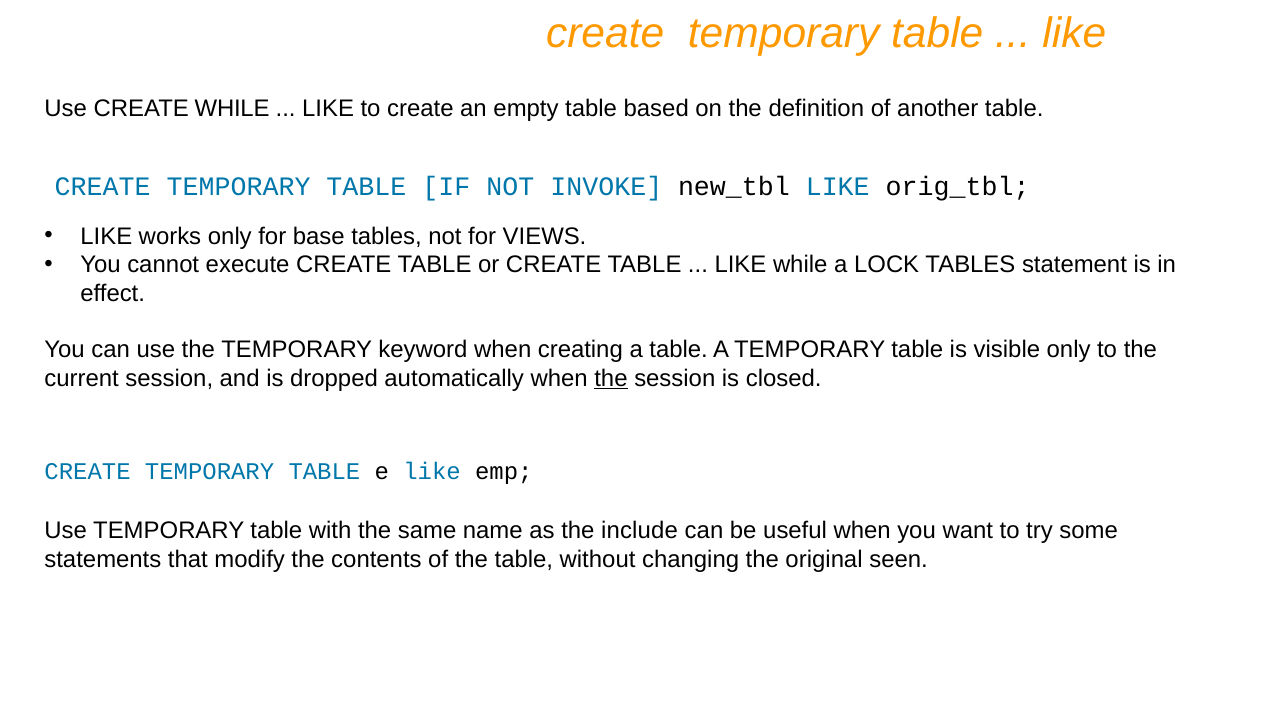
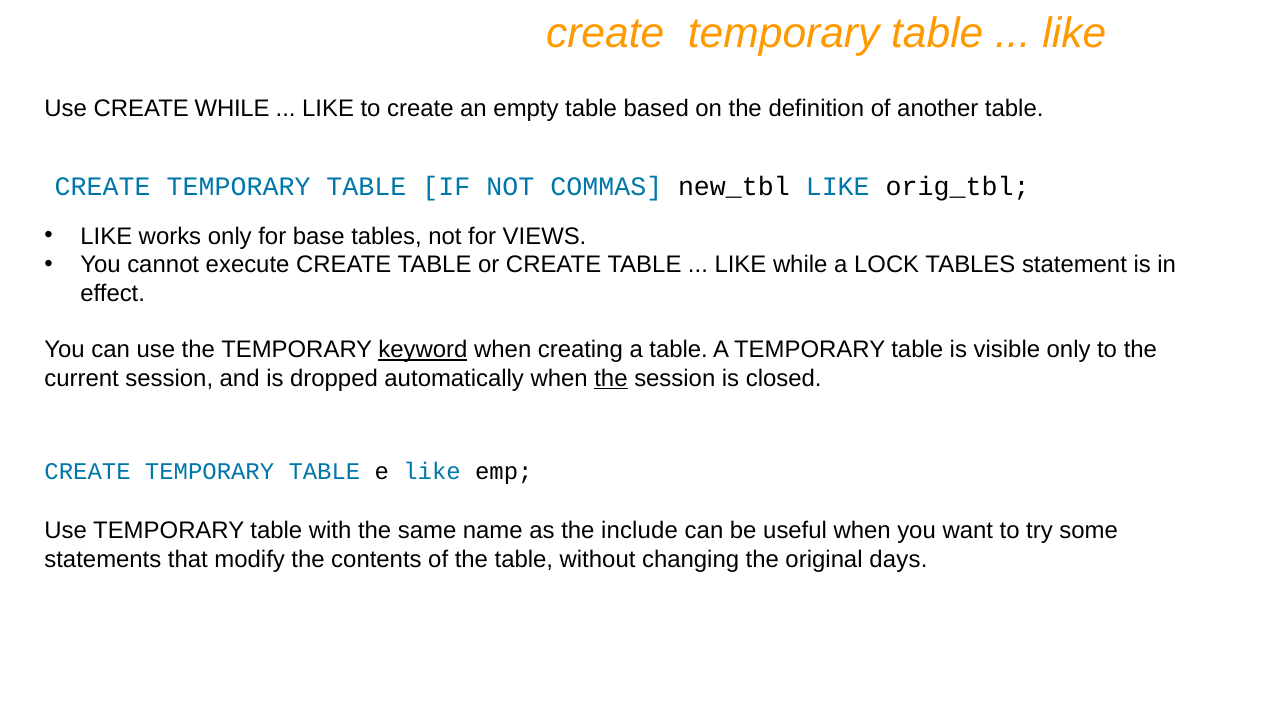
INVOKE: INVOKE -> COMMAS (606, 186)
keyword underline: none -> present (423, 350)
seen: seen -> days (898, 559)
